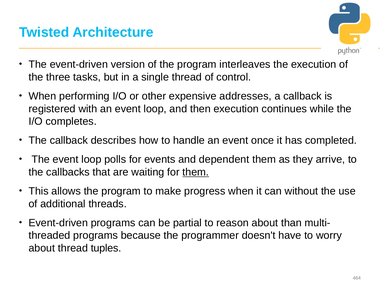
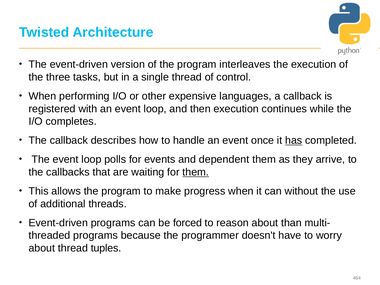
addresses: addresses -> languages (246, 96)
has underline: none -> present (294, 140)
partial: partial -> forced (187, 223)
